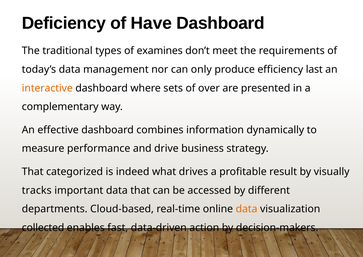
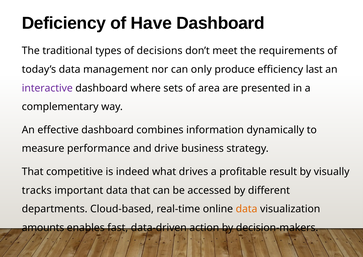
examines: examines -> decisions (160, 51)
interactive colour: orange -> purple (47, 88)
over: over -> area (209, 88)
categorized: categorized -> competitive (75, 172)
collected: collected -> amounts (43, 227)
